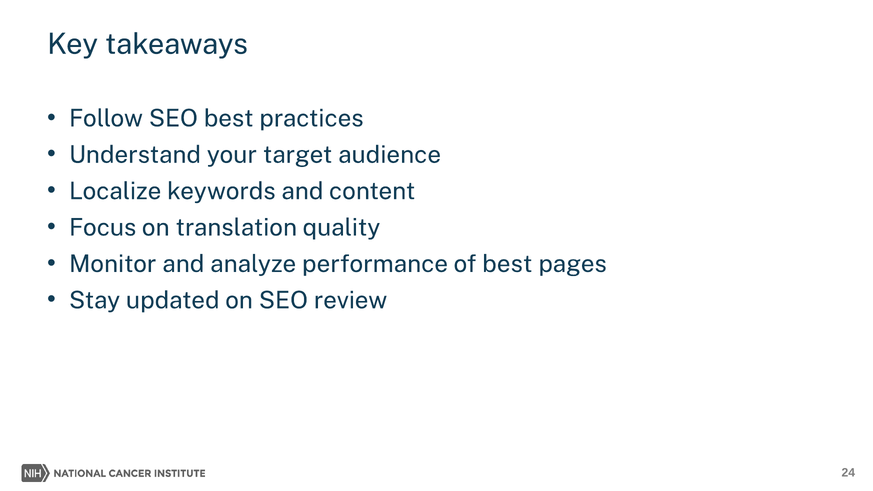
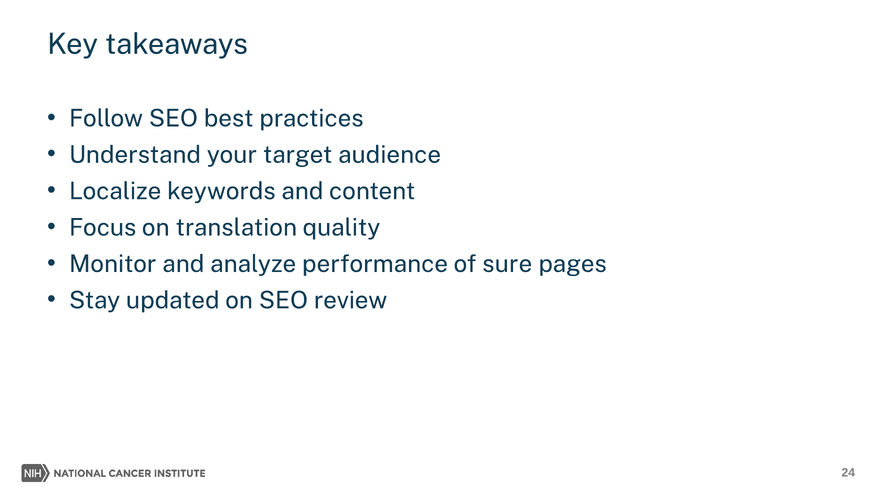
of best: best -> sure (507, 264)
